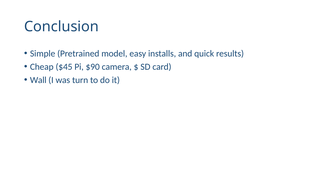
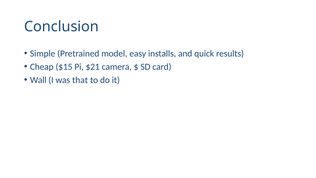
$45: $45 -> $15 (64, 67)
$90: $90 -> $21 (93, 67)
turn: turn -> that (80, 80)
